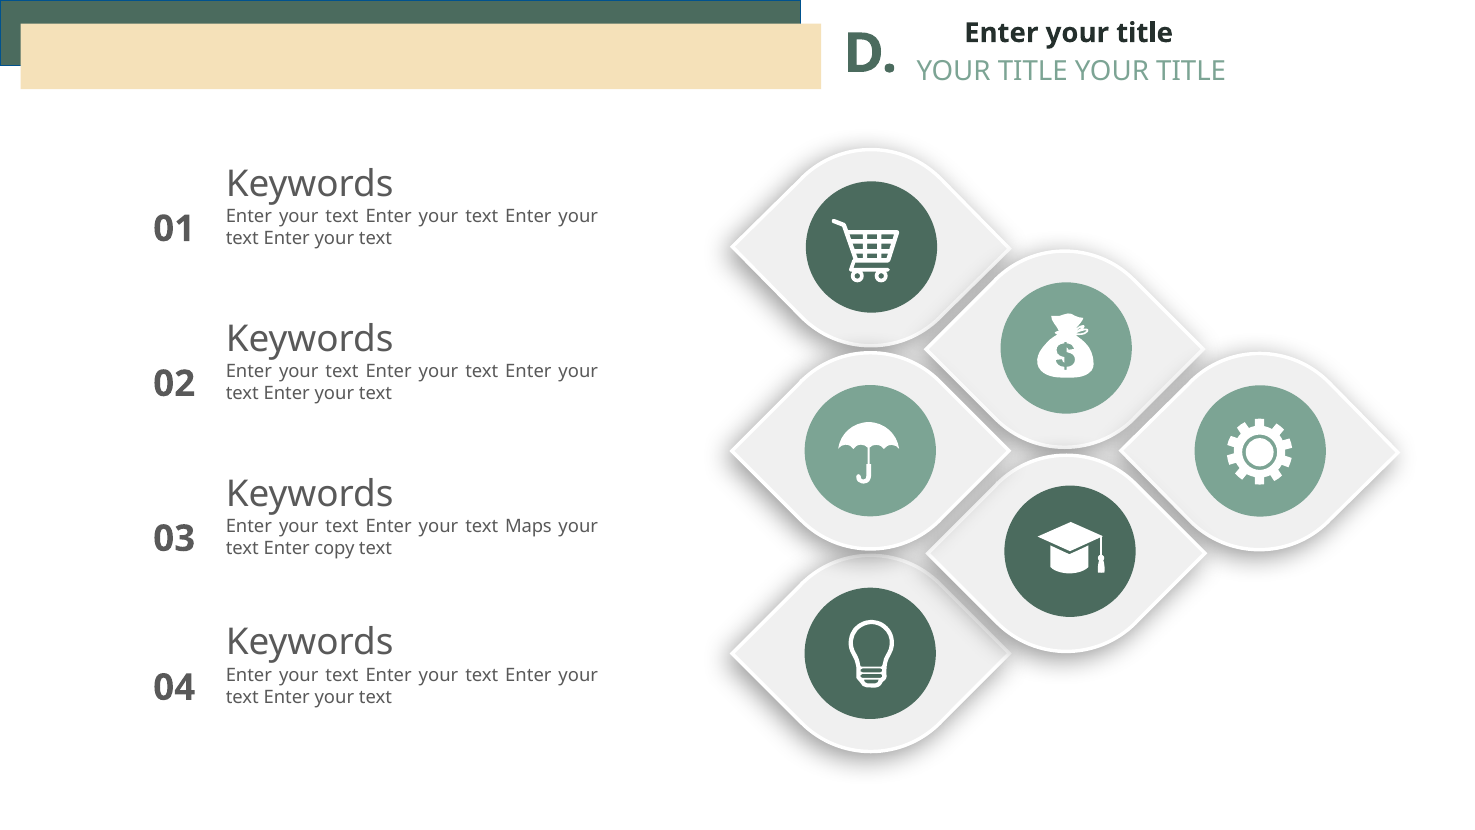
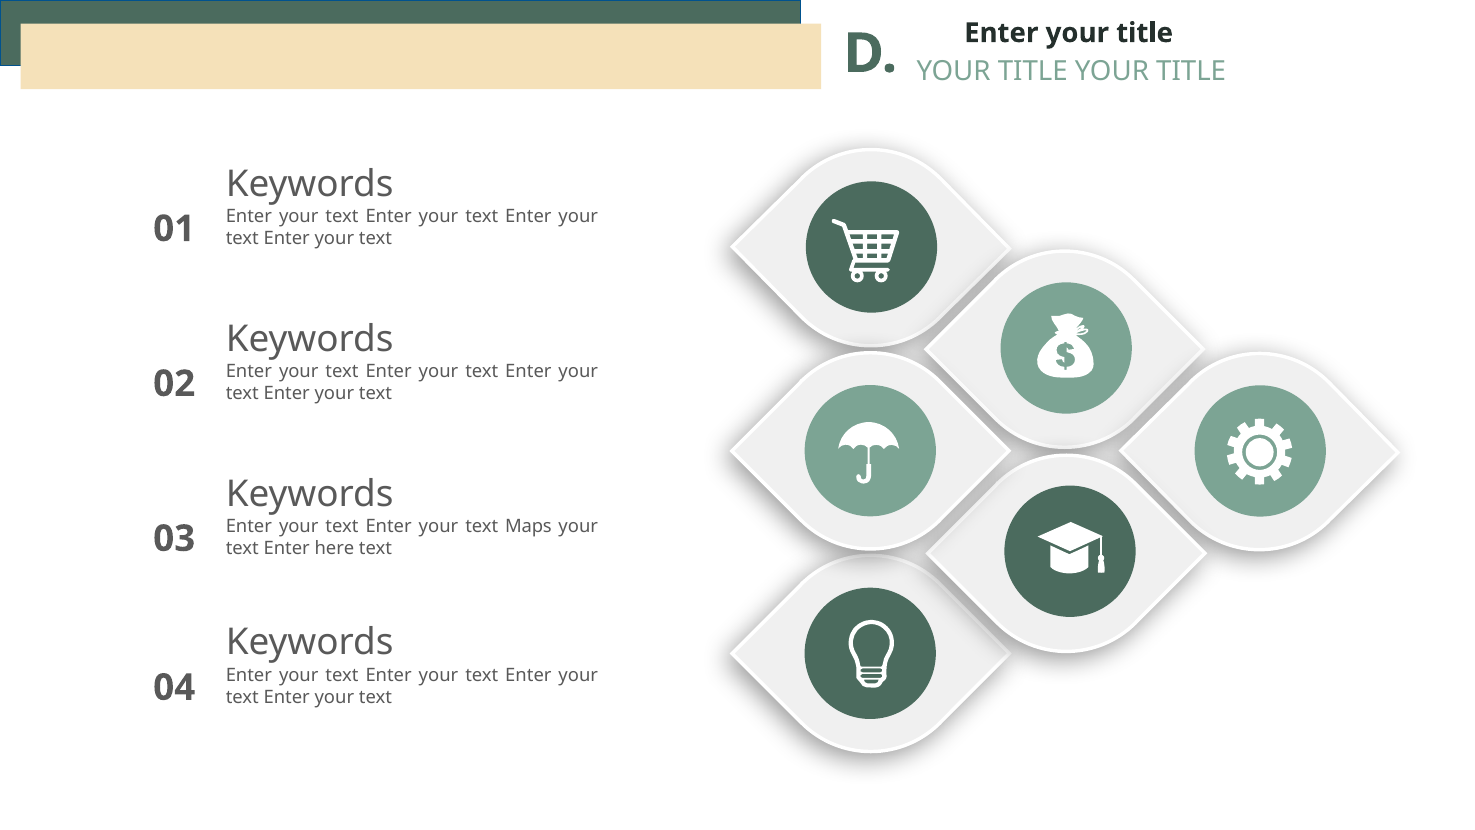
copy: copy -> here (334, 548)
